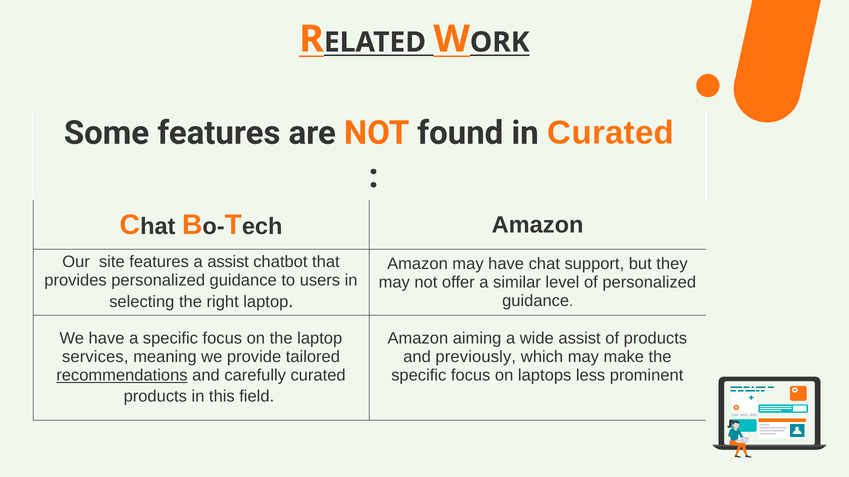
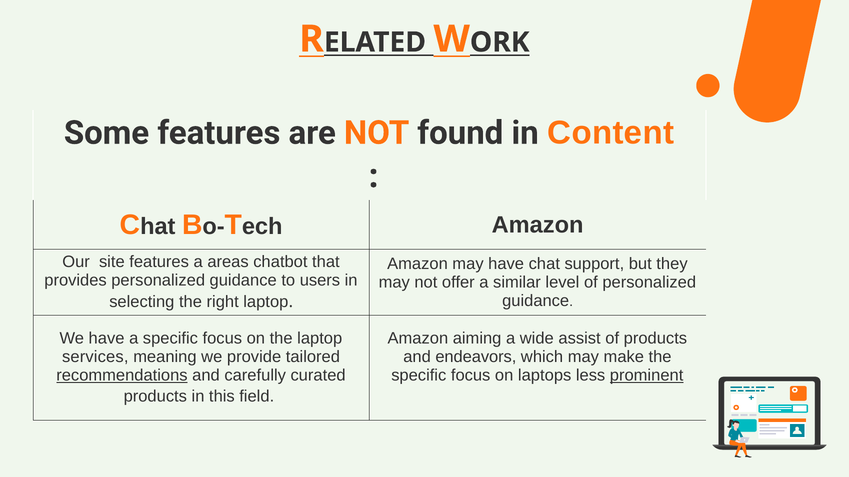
in Curated: Curated -> Content (611, 133)
a assist: assist -> areas (228, 262)
previously: previously -> endeavors (476, 357)
prominent underline: none -> present (647, 376)
